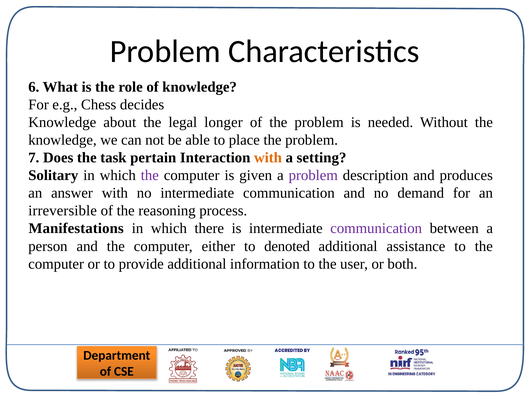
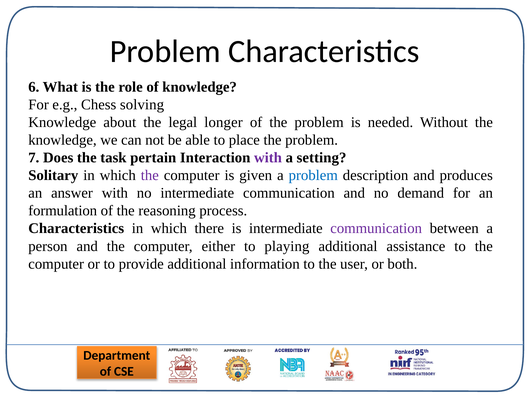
decides: decides -> solving (142, 104)
with colour: orange -> purple (268, 157)
problem colour: purple -> blue (313, 175)
irreversible: irreversible -> formulation (63, 210)
Manifestations: Manifestations -> Characteristics (76, 228)
denoted: denoted -> playing (287, 246)
